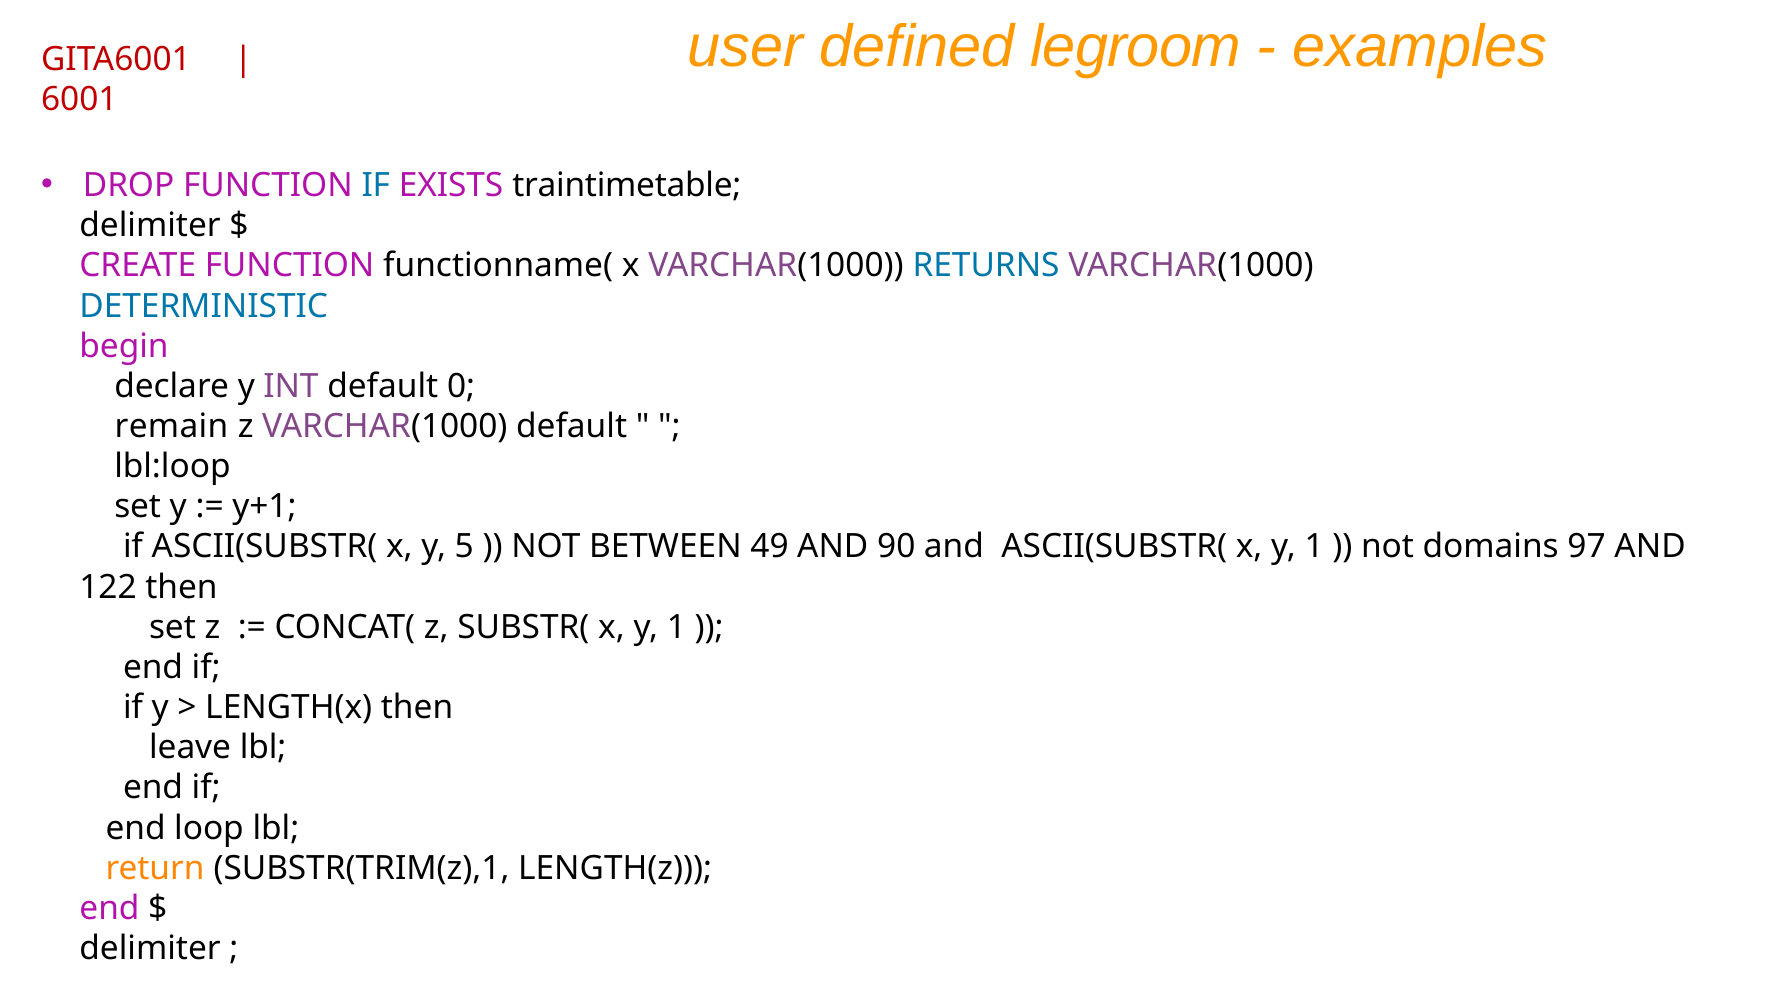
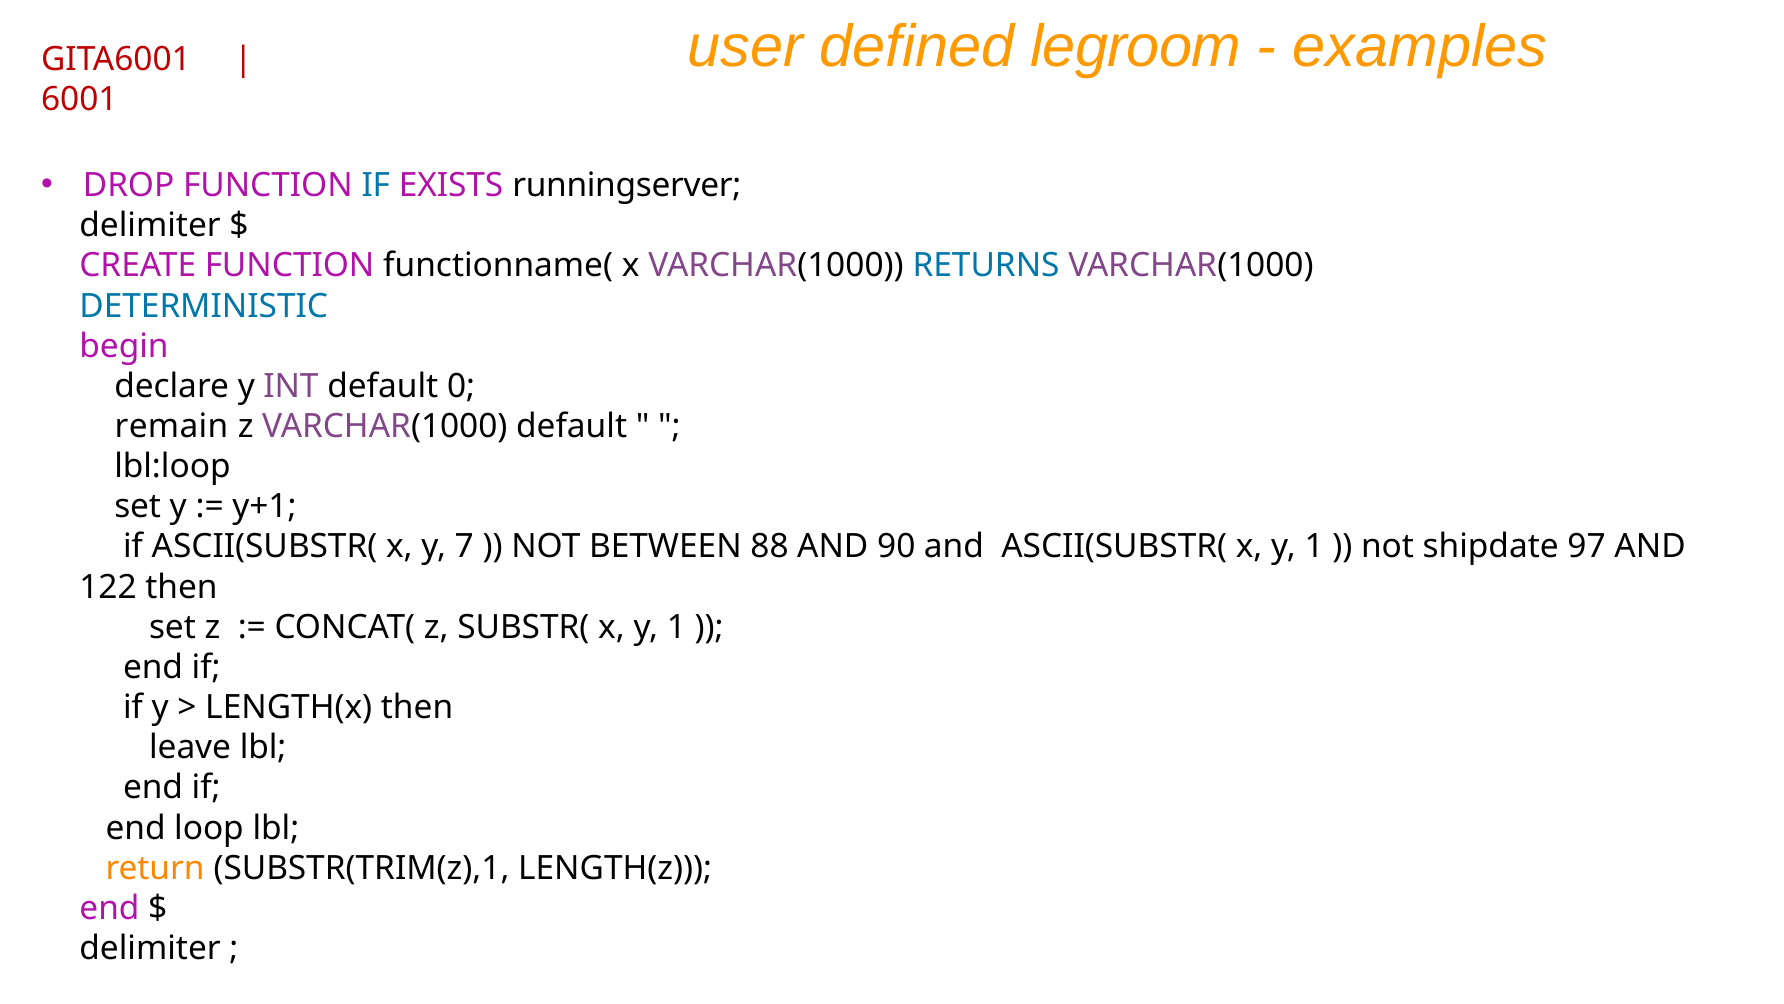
traintimetable: traintimetable -> runningserver (627, 185)
5: 5 -> 7 (464, 547)
49: 49 -> 88 (770, 547)
domains: domains -> shipdate (1491, 547)
